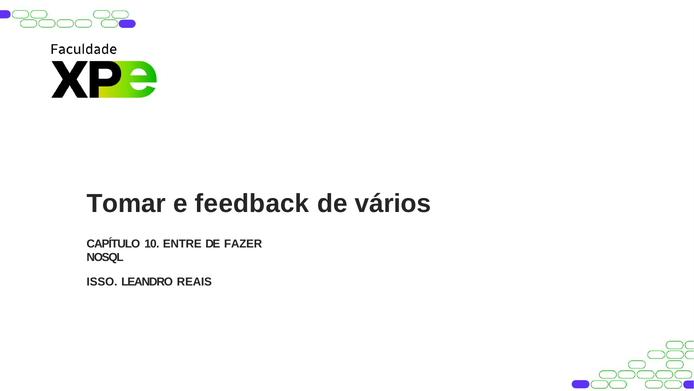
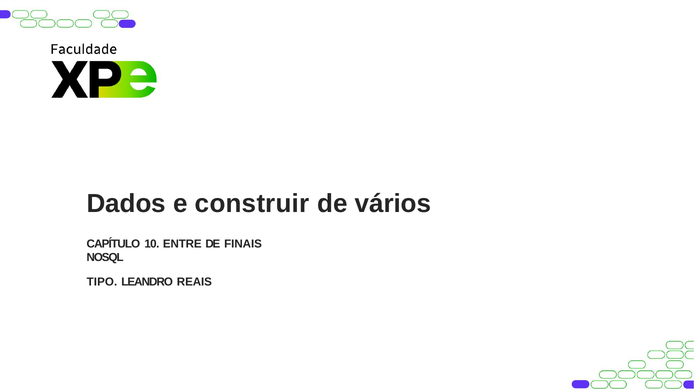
Tomar: Tomar -> Dados (126, 203)
feedback: feedback -> construir (252, 203)
FAZER: FAZER -> FINAIS (243, 243)
ISSO: ISSO -> TIPO (102, 282)
